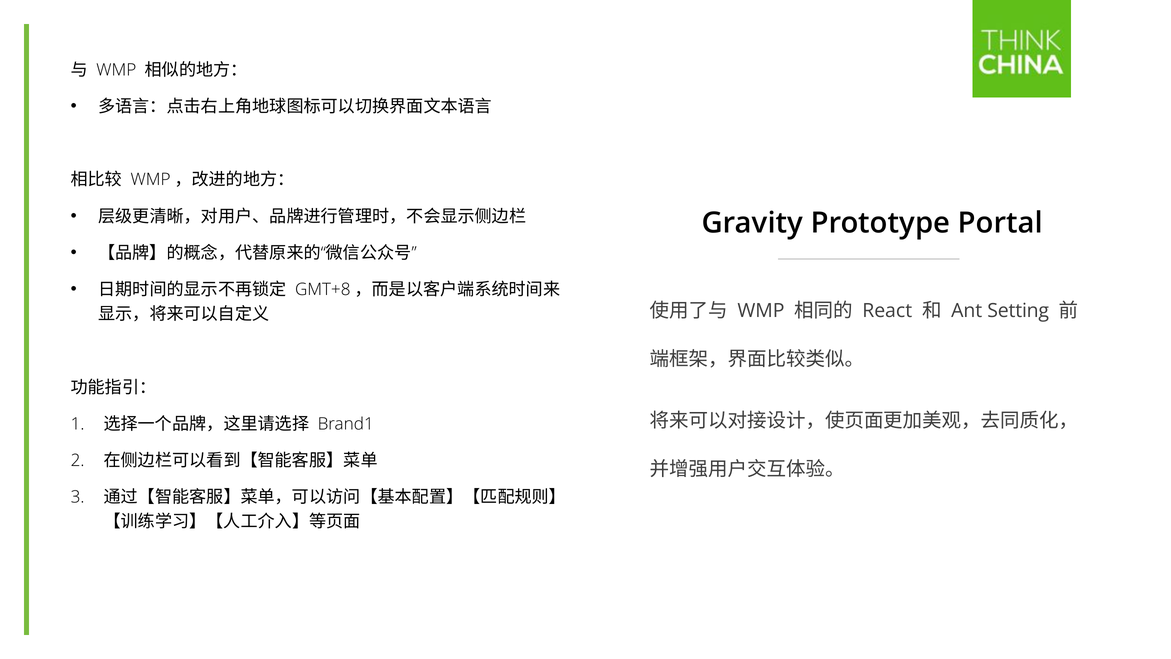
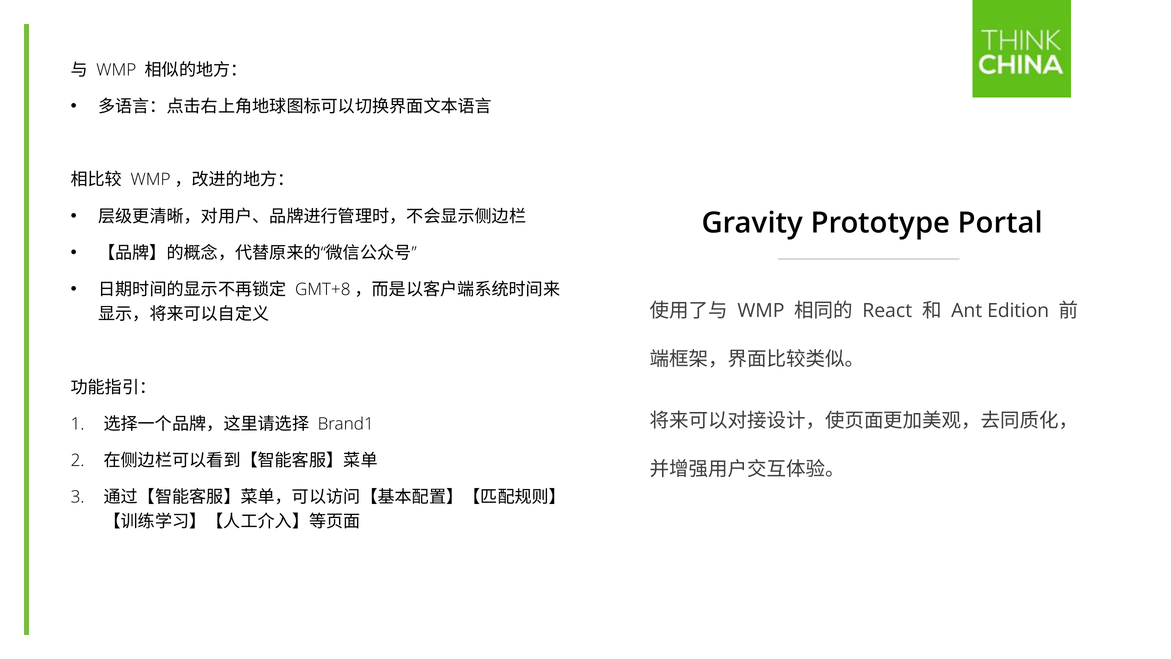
Setting: Setting -> Edition (1018, 311)
